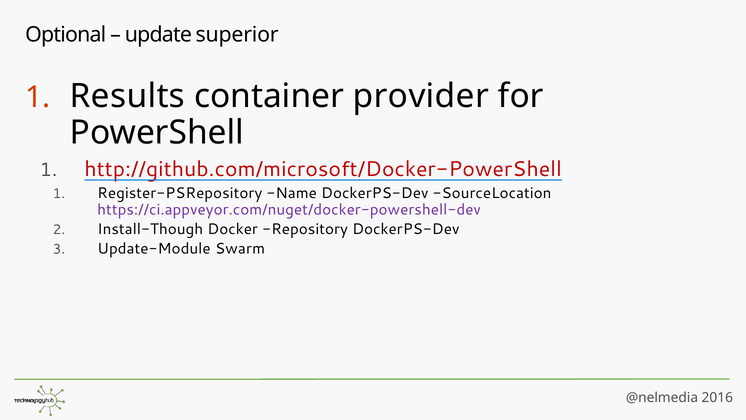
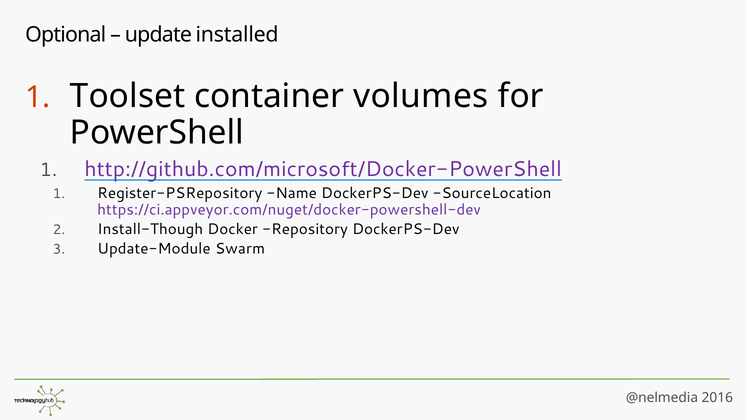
superior: superior -> installed (237, 35)
Results: Results -> Toolset (128, 96)
provider: provider -> volumes (421, 96)
http://github.com/microsoft/Docker-PowerShell colour: red -> purple (323, 169)
